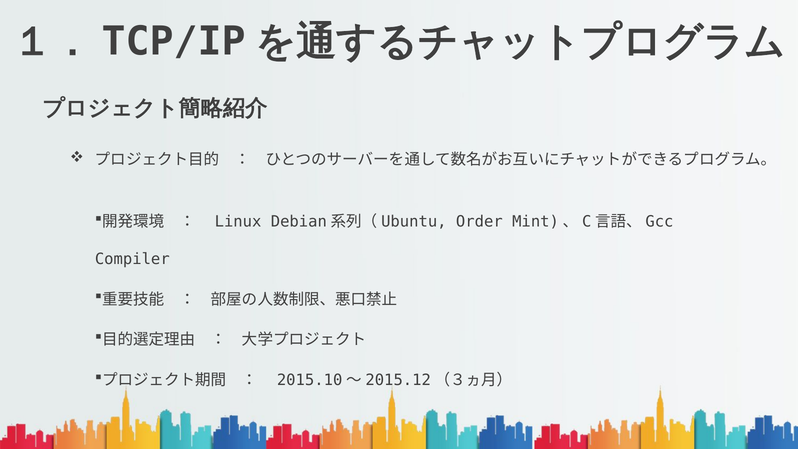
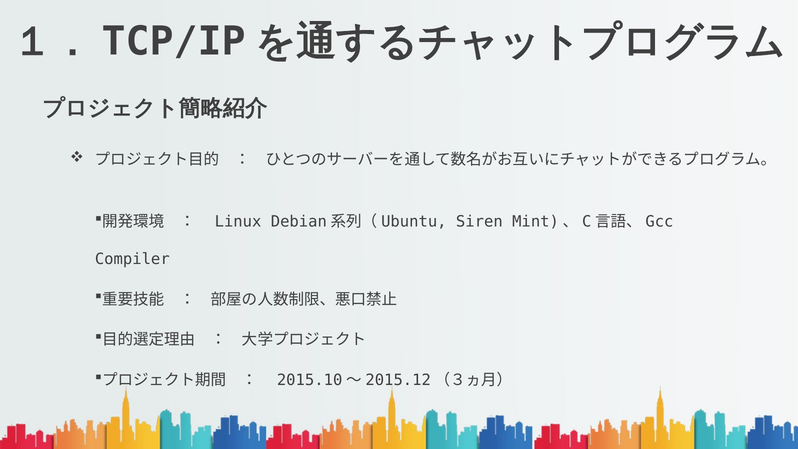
Order: Order -> Siren (479, 222)
